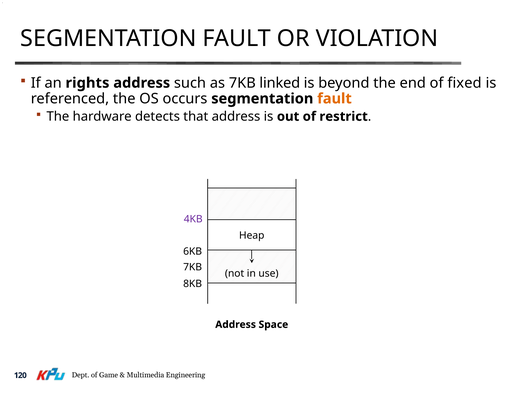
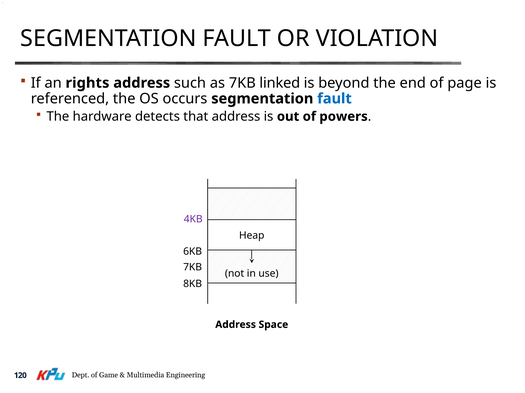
fixed: fixed -> page (465, 83)
fault colour: orange -> blue (334, 99)
restrict: restrict -> powers (344, 117)
